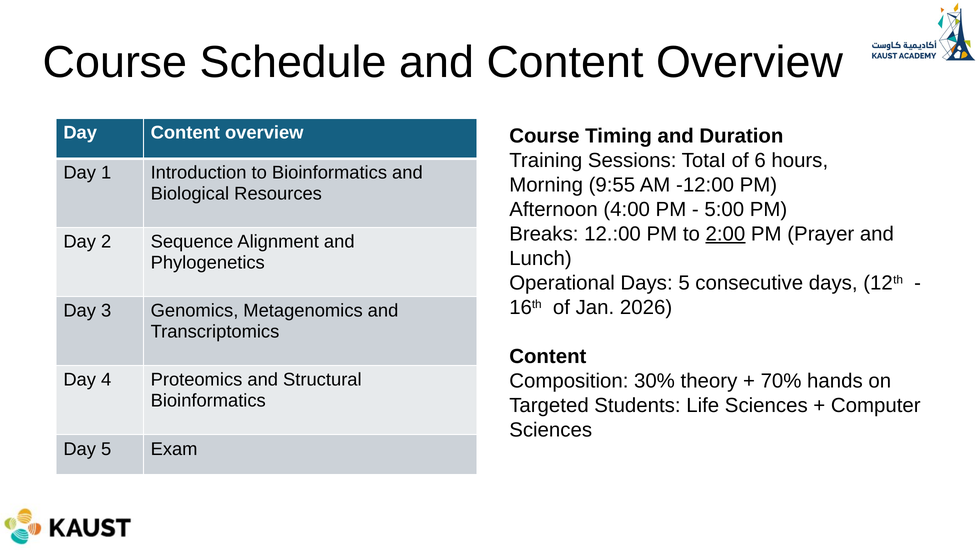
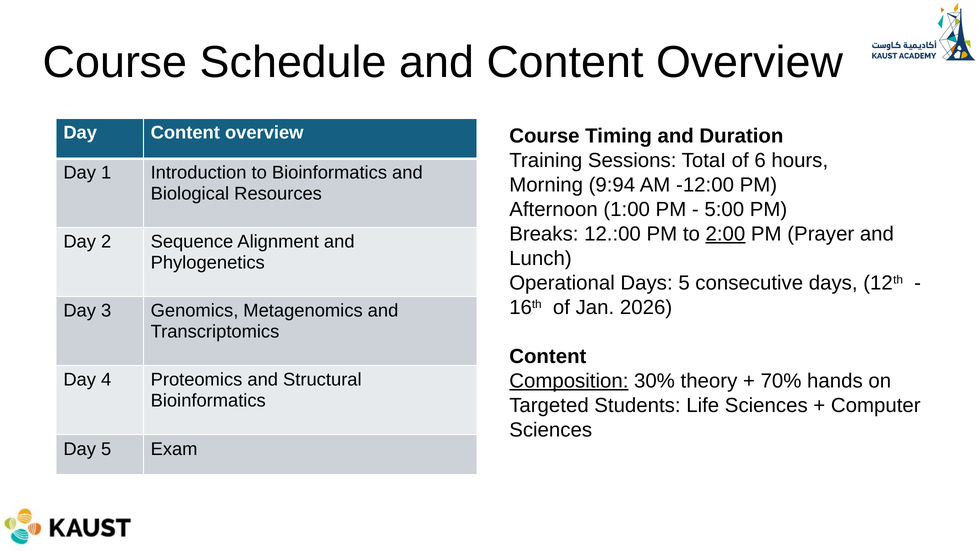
9:55: 9:55 -> 9:94 (612, 185)
4:00: 4:00 -> 1:00 (627, 209)
Composition underline: none -> present (569, 381)
